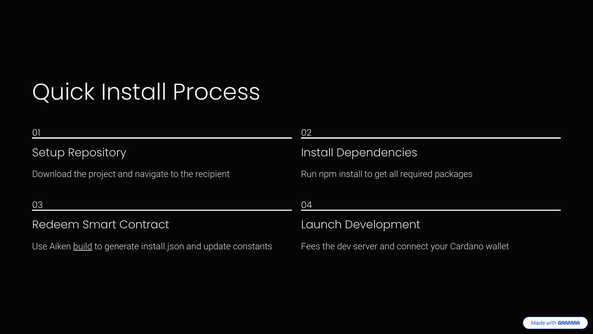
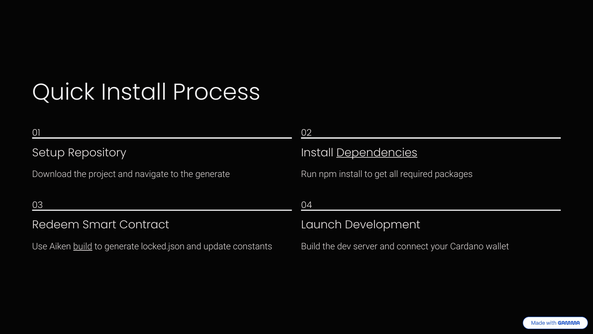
Dependencies underline: none -> present (377, 152)
the recipient: recipient -> generate (213, 174)
install.json: install.json -> locked.json (163, 246)
Fees: Fees -> Build (311, 246)
